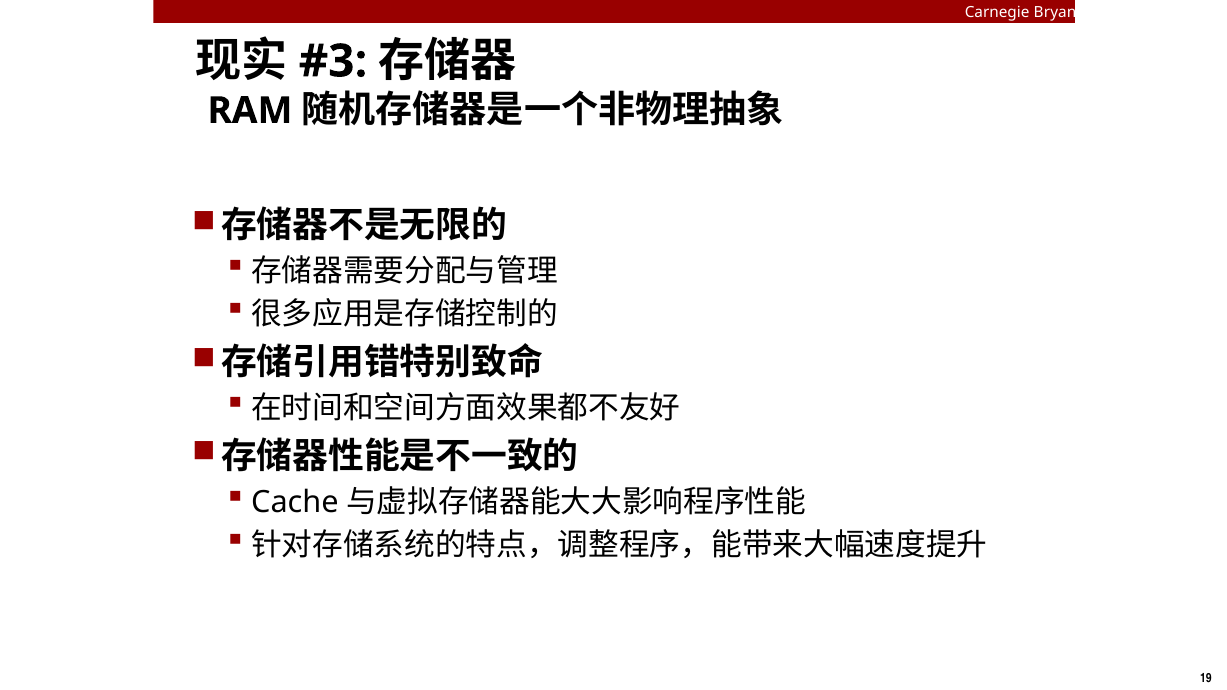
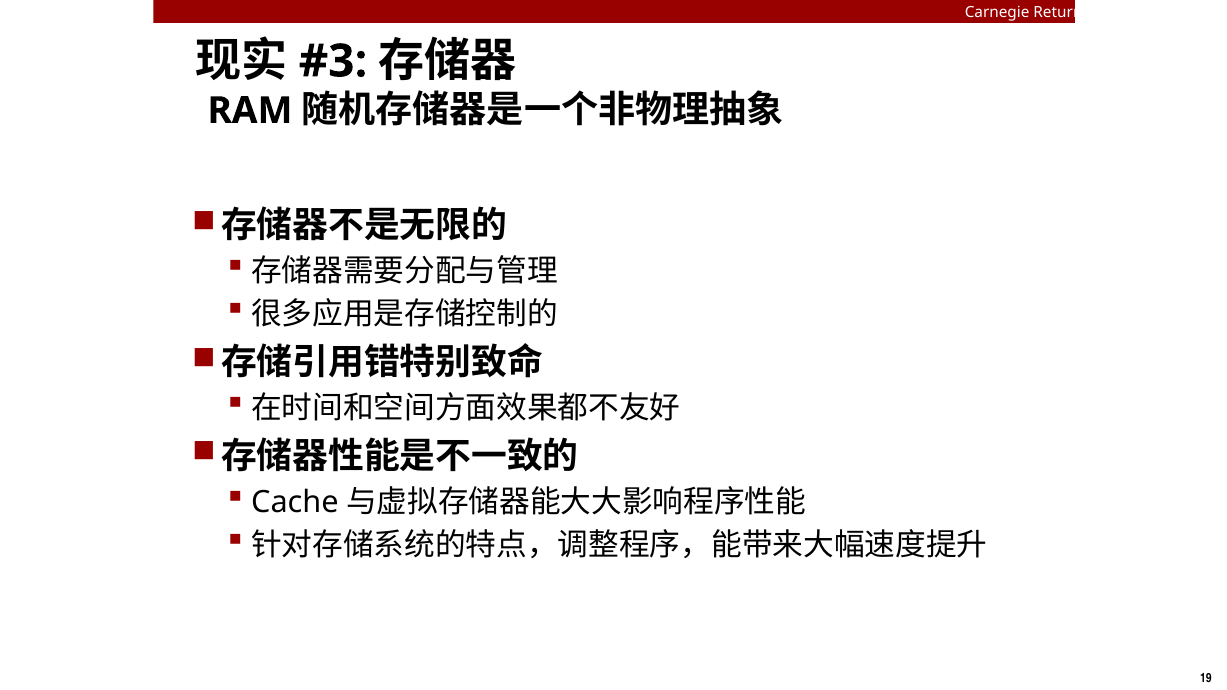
Bryant: Bryant -> Return (1058, 12)
